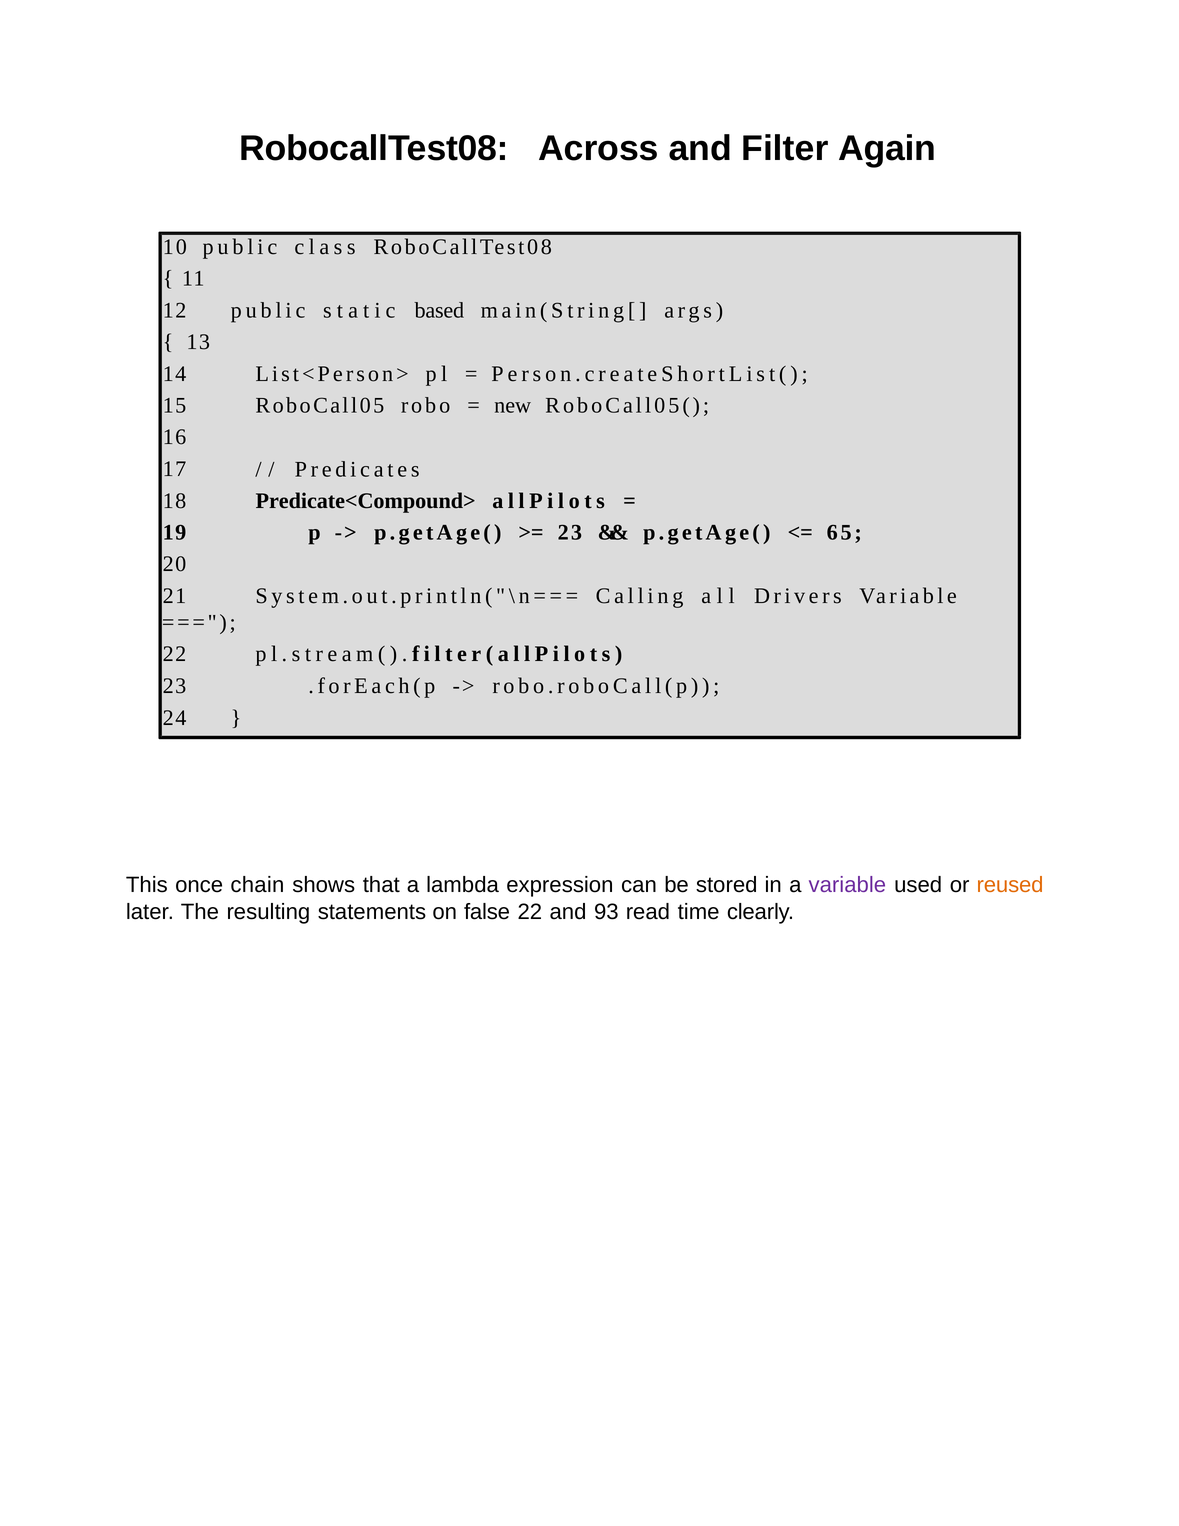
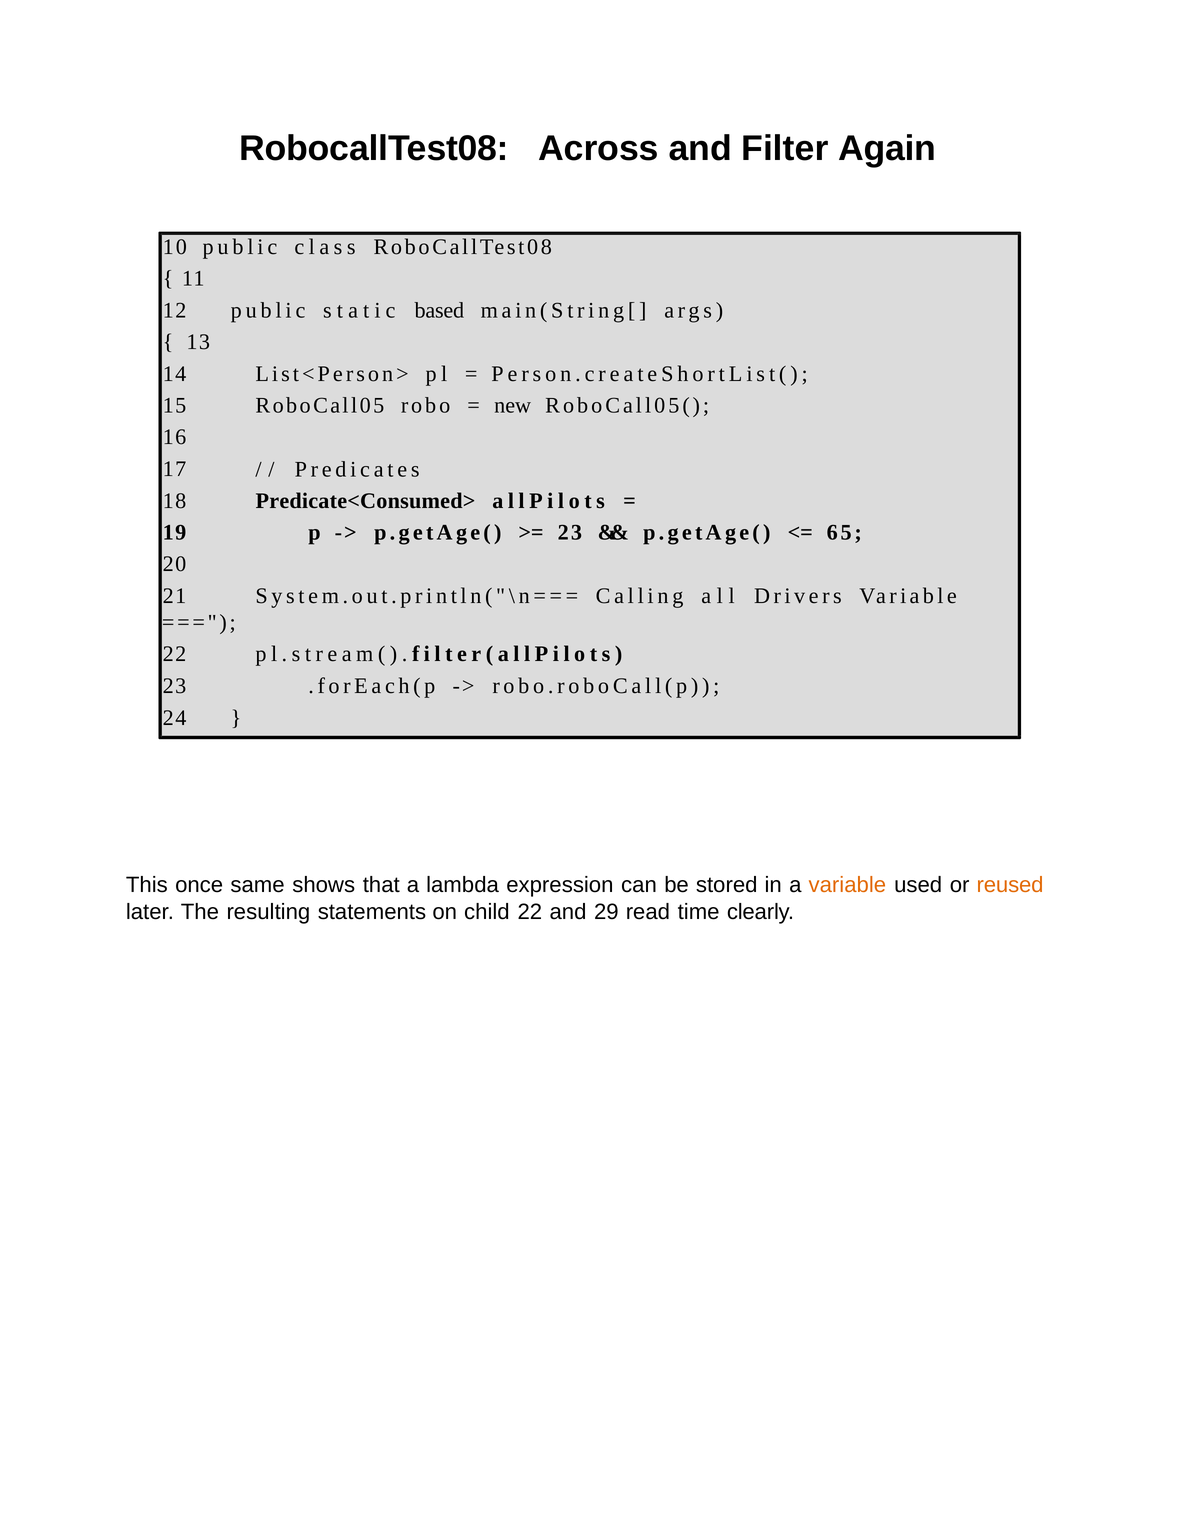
Predicate<Compound>: Predicate<Compound> -> Predicate<Consumed> (366, 501)
chain: chain -> same (258, 885)
variable colour: purple -> orange (847, 885)
false: false -> child (487, 912)
93: 93 -> 29 (606, 912)
